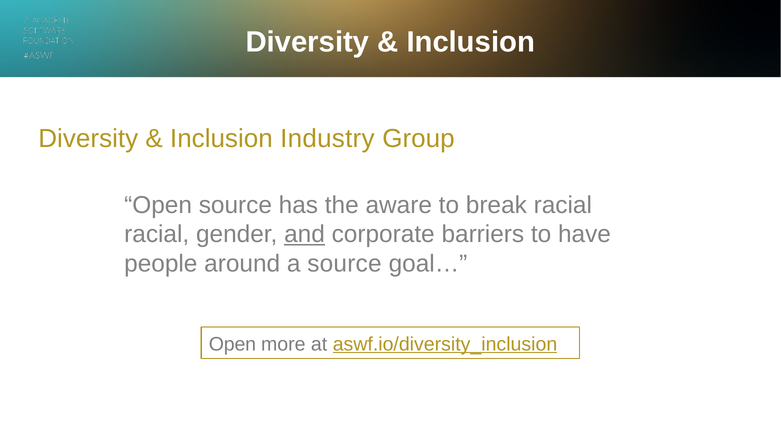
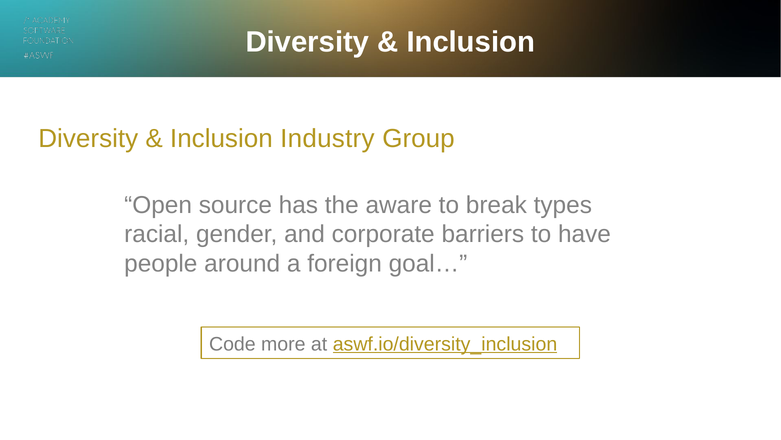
break racial: racial -> types (563, 205)
and underline: present -> none (304, 234)
a source: source -> foreign (345, 263)
Open: Open -> Code (232, 344)
